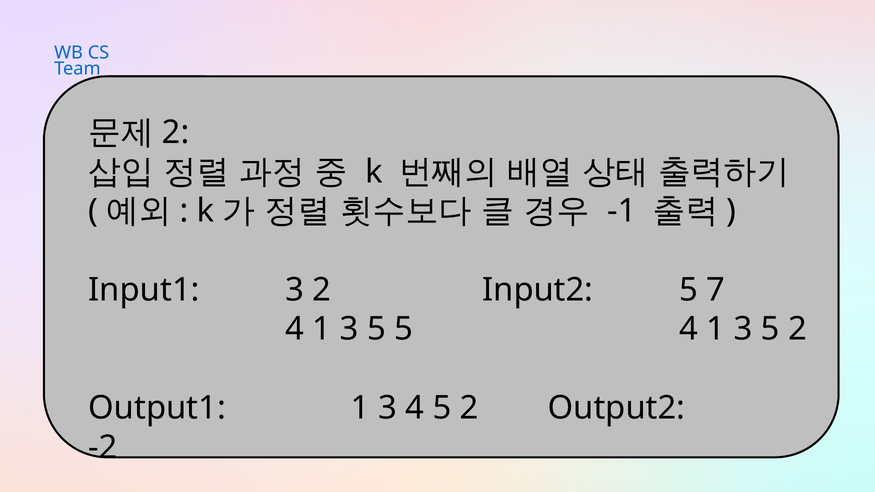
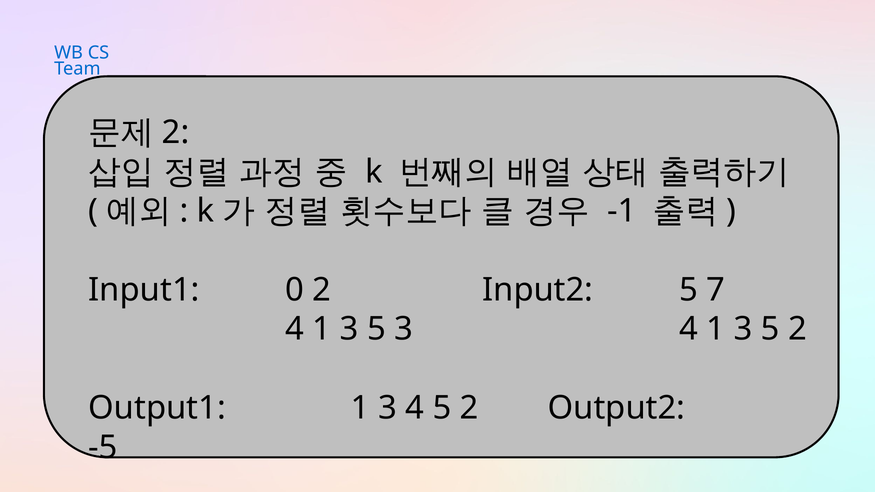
Input1 3: 3 -> 0 (295, 290)
5 5: 5 -> 3 (404, 329)
-2: -2 -> -5 (103, 447)
